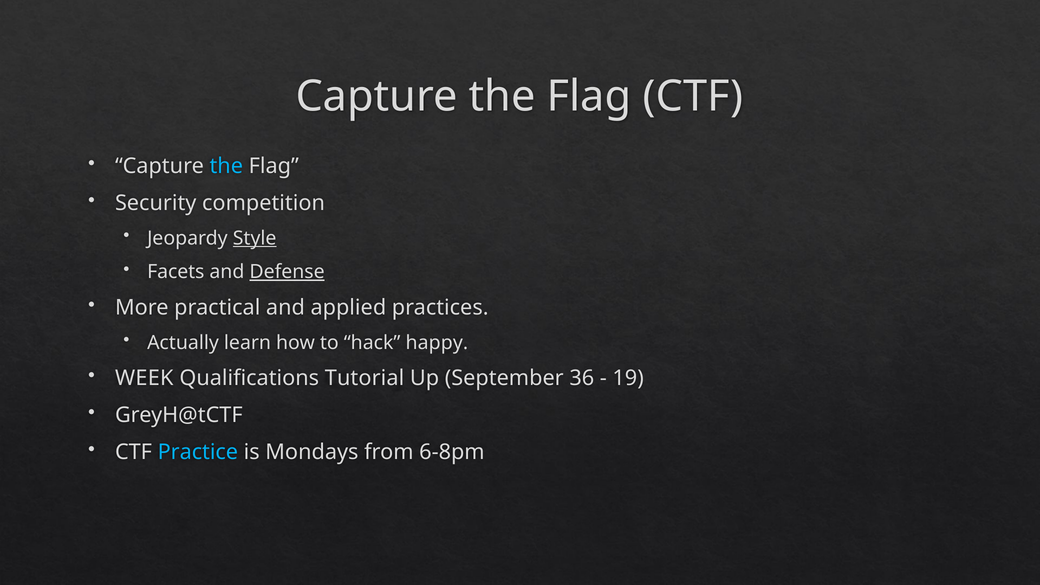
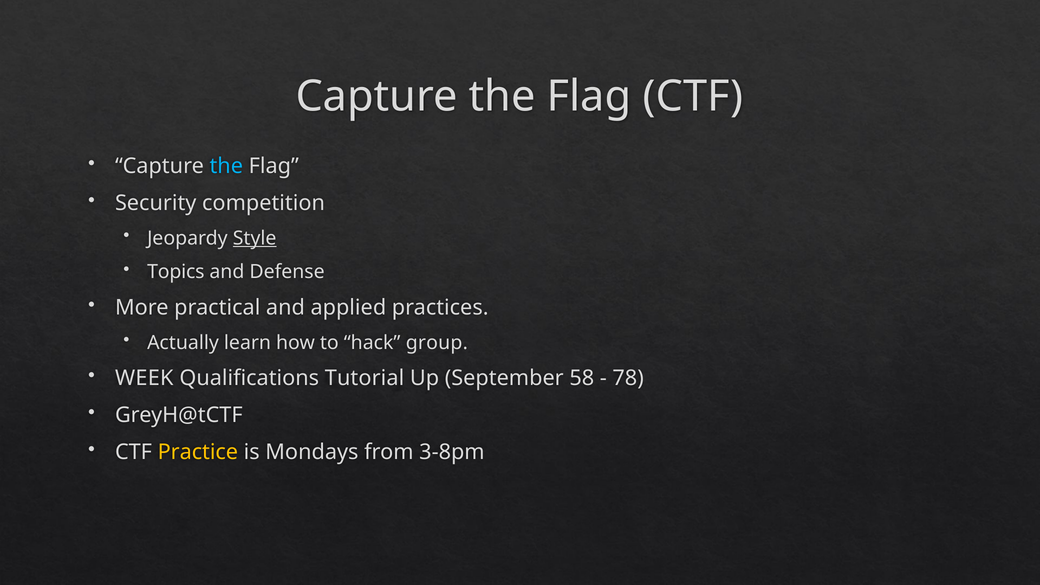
Facets: Facets -> Topics (176, 272)
Defense underline: present -> none (287, 272)
happy: happy -> group (437, 343)
36: 36 -> 58 (582, 378)
19: 19 -> 78 (628, 378)
Practice colour: light blue -> yellow (198, 452)
6-8pm: 6-8pm -> 3-8pm (452, 452)
